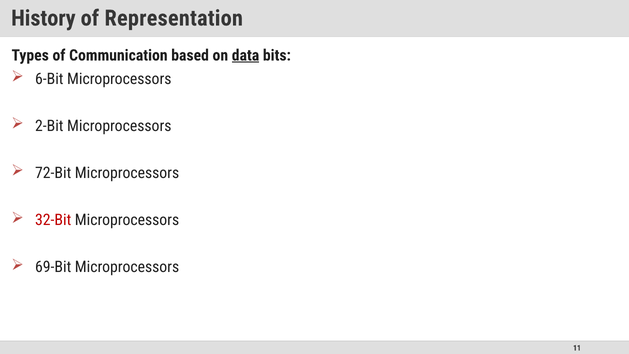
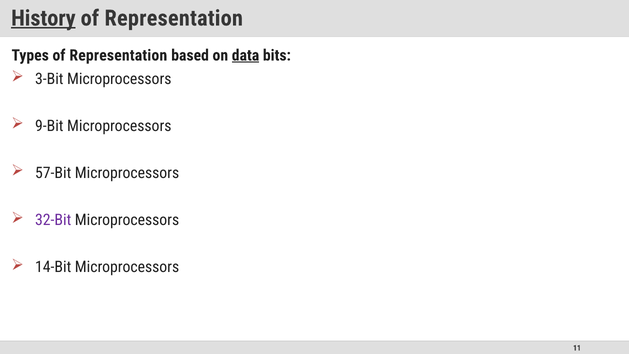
History underline: none -> present (43, 18)
Types of Communication: Communication -> Representation (118, 55)
6-Bit: 6-Bit -> 3-Bit (49, 79)
2-Bit: 2-Bit -> 9-Bit (49, 126)
72-Bit: 72-Bit -> 57-Bit (53, 173)
32-Bit colour: red -> purple (53, 220)
69-Bit: 69-Bit -> 14-Bit (53, 267)
